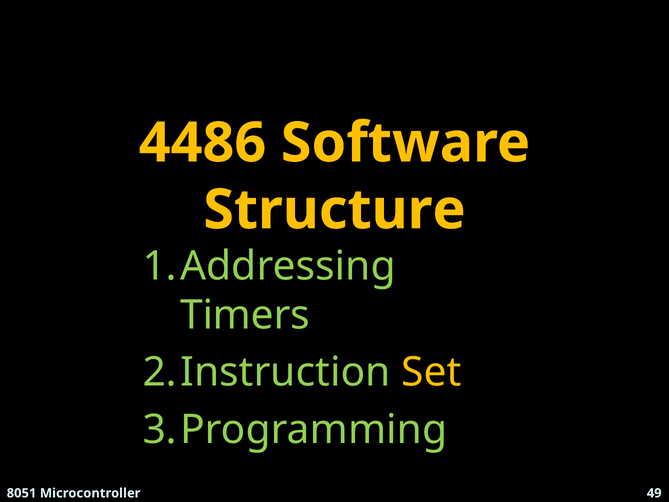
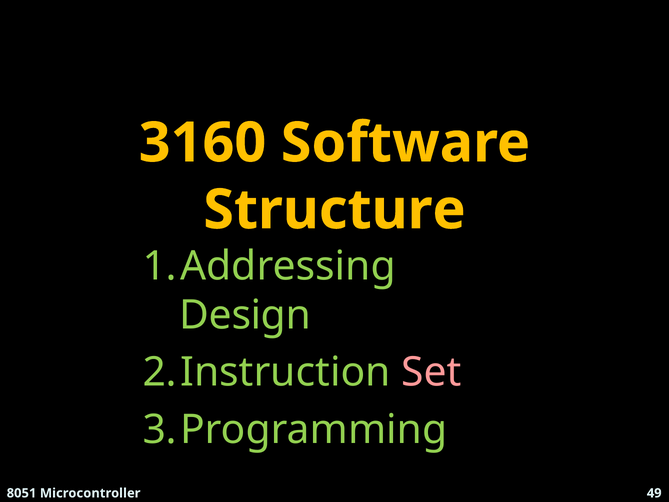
4486: 4486 -> 3160 (202, 143)
Timers: Timers -> Design (245, 315)
Set colour: yellow -> pink (431, 372)
